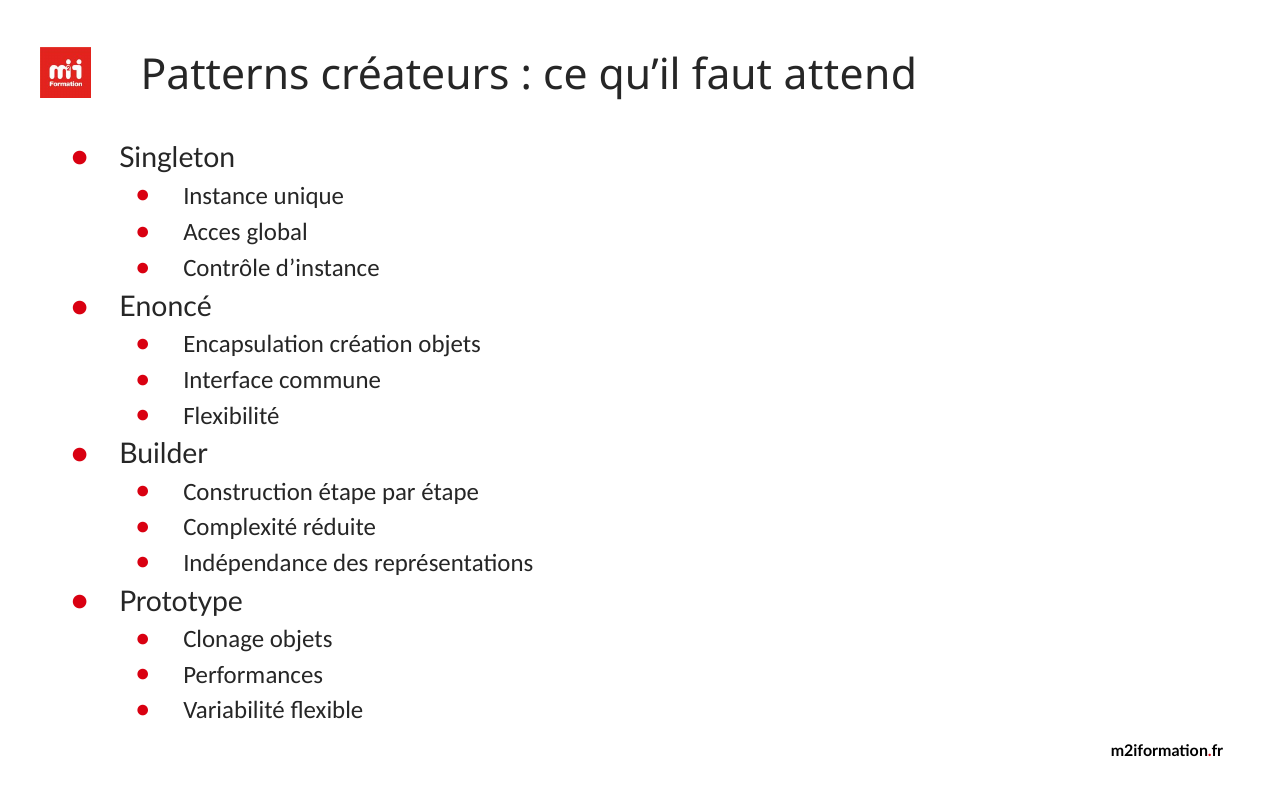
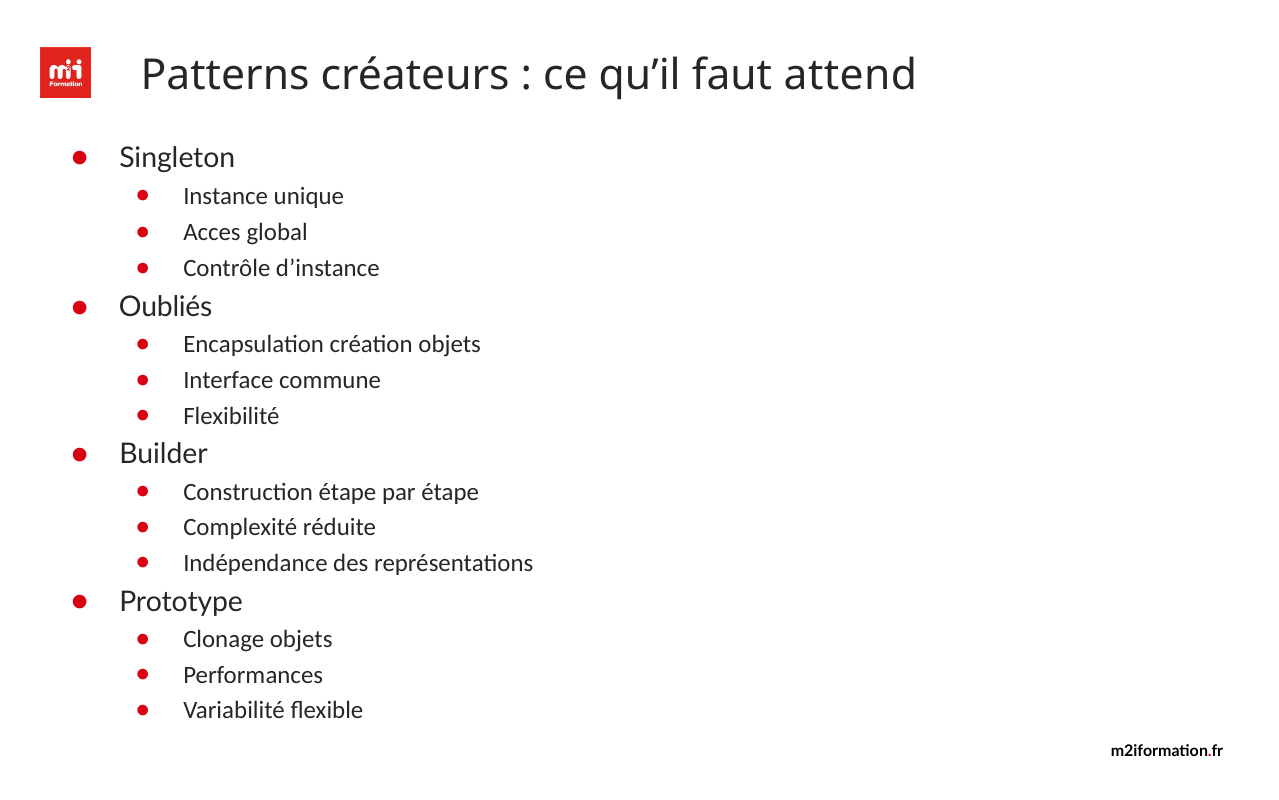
Enoncé: Enoncé -> Oubliés (166, 307)
